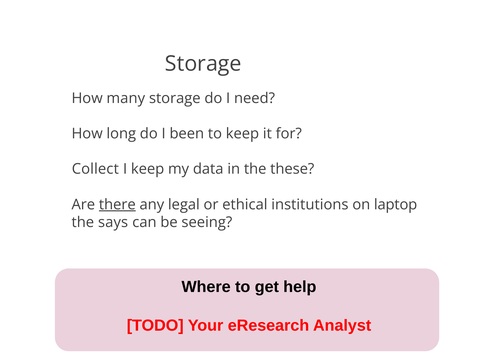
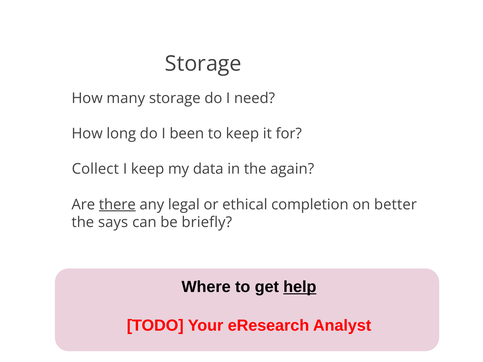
these: these -> again (292, 169)
institutions: institutions -> completion (310, 205)
laptop: laptop -> better (395, 205)
seeing: seeing -> briefly (207, 222)
help underline: none -> present (300, 287)
